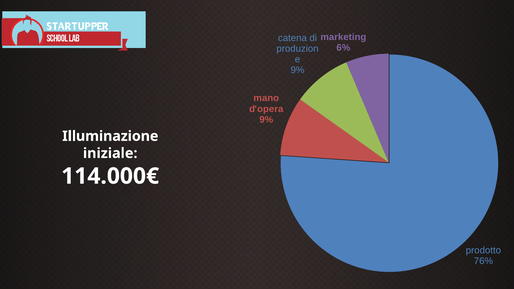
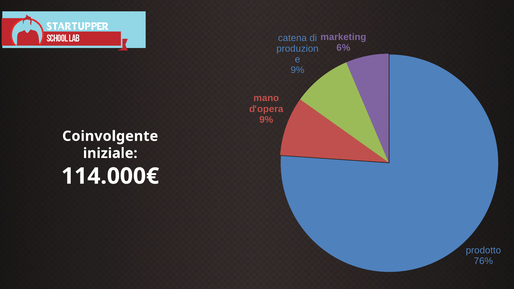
Illuminazione: Illuminazione -> Coinvolgente (110, 136)
